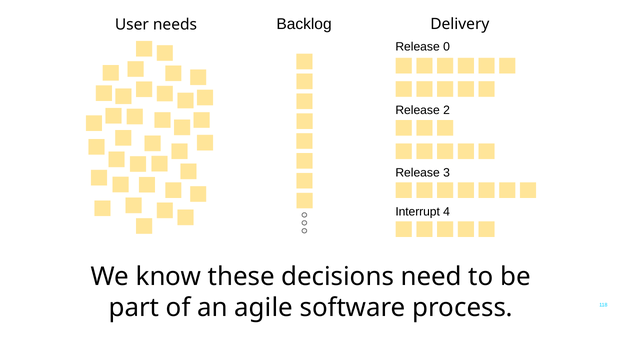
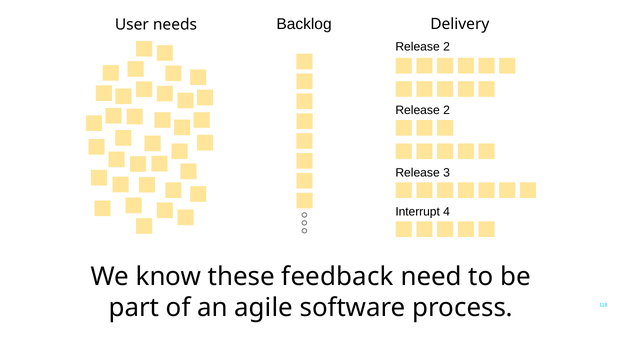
0: 0 -> 2 (446, 47)
decisions: decisions -> feedback (338, 277)
